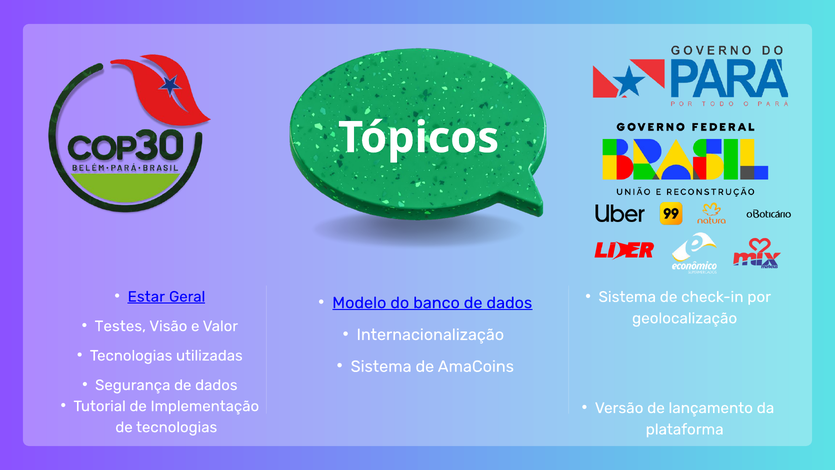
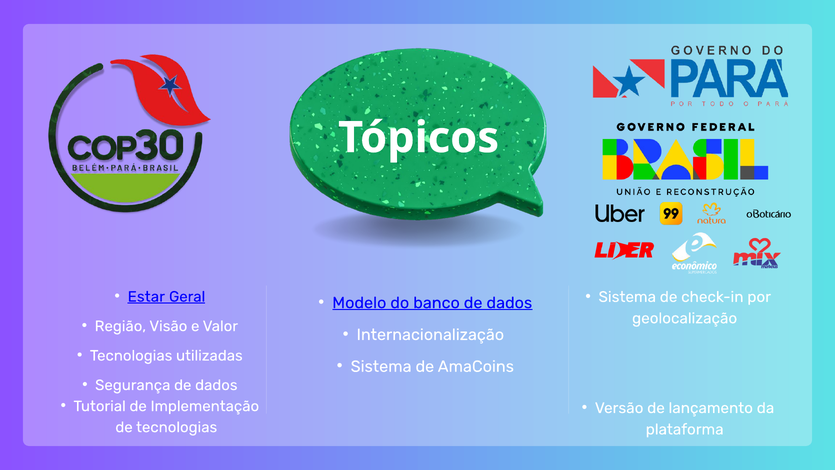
Testes: Testes -> Região (120, 326)
